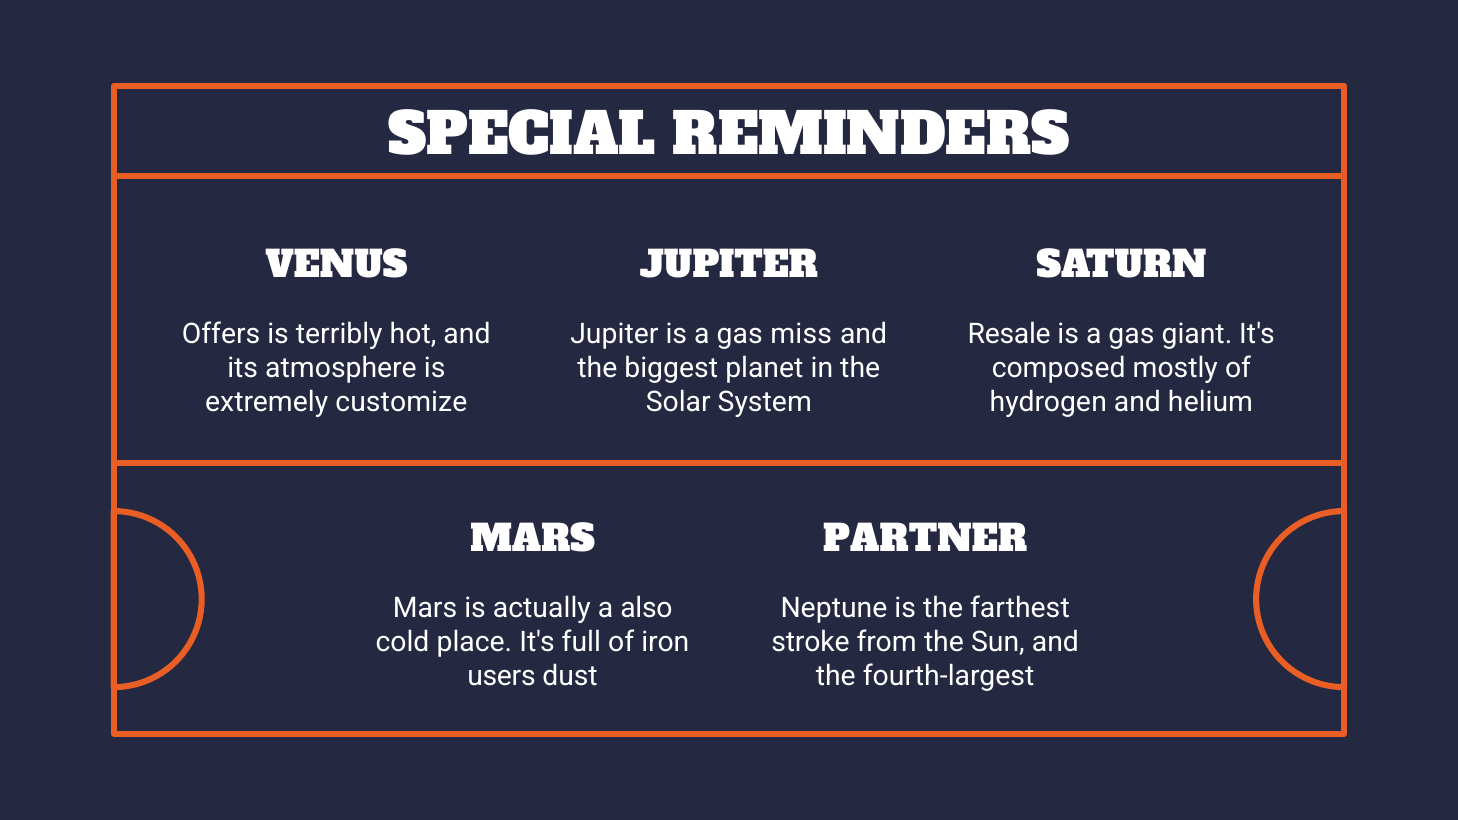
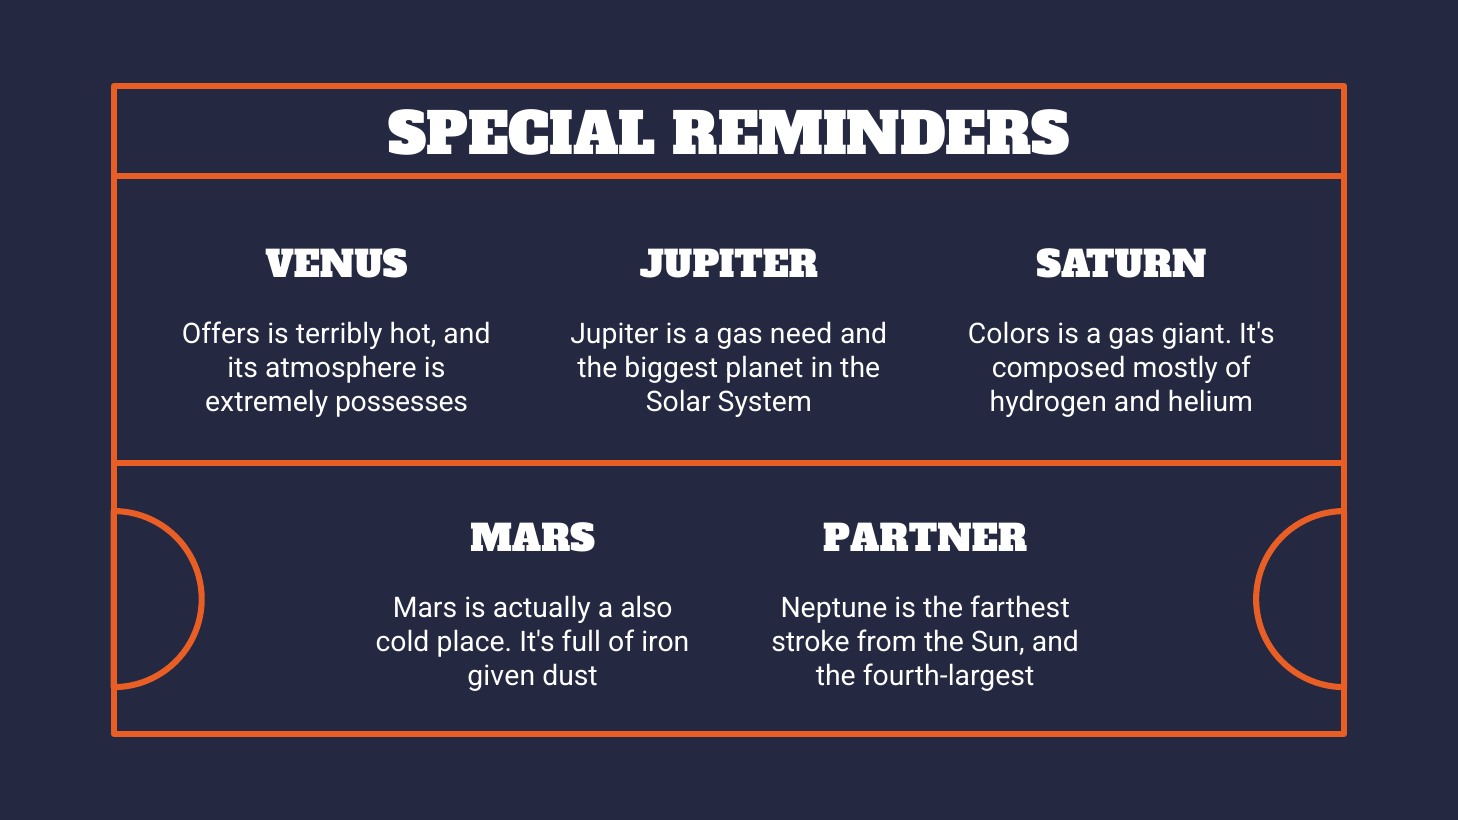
miss: miss -> need (801, 334)
Resale: Resale -> Colors (1009, 334)
customize: customize -> possesses (402, 402)
users: users -> given (501, 677)
